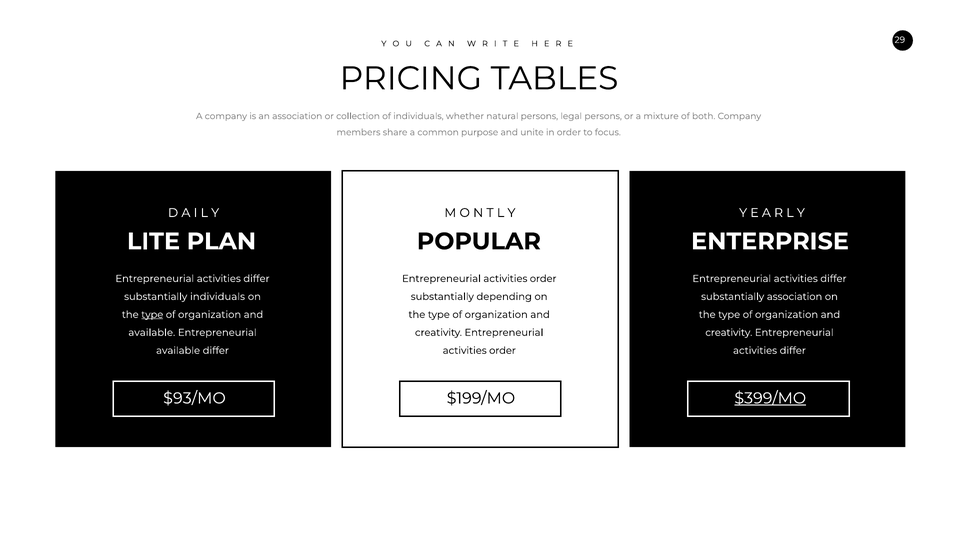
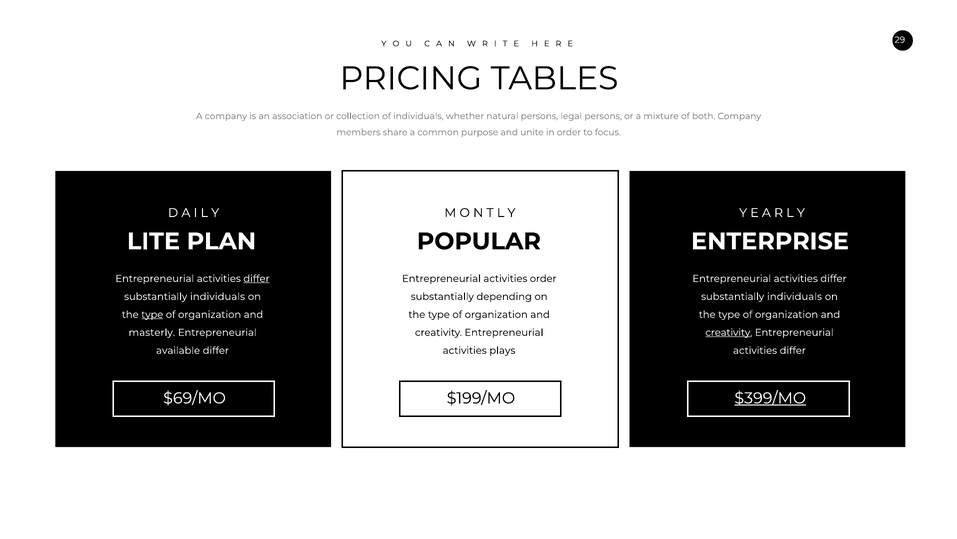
differ underline: none -> present (256, 278)
association: association -> individuals (794, 296)
available: available -> masterly (152, 332)
creativity underline: none -> present (729, 332)
order: order -> plays (502, 350)
$93/MO: $93/MO -> $69/MO (195, 398)
